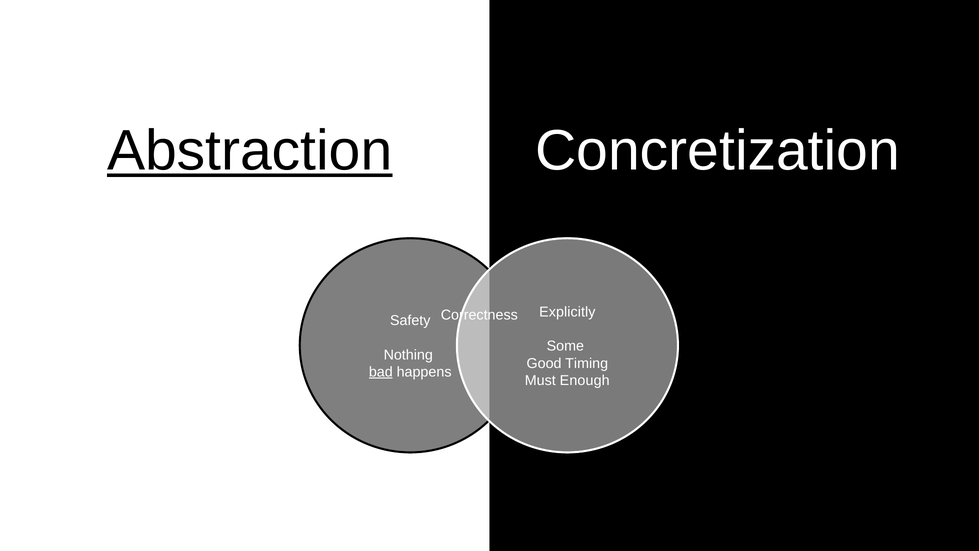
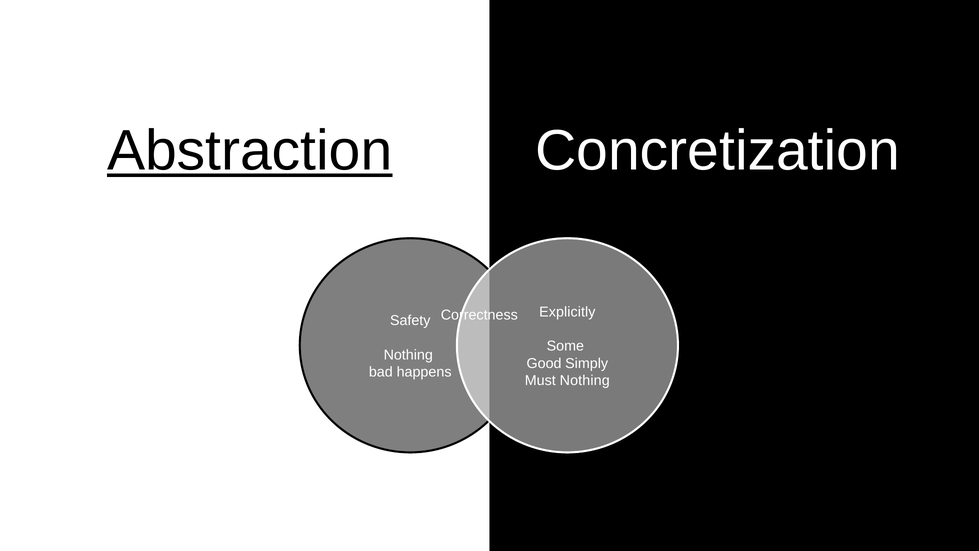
Good Timing: Timing -> Simply (587, 363)
bad underline: present -> none (381, 372)
Must Enough: Enough -> Nothing (585, 380)
